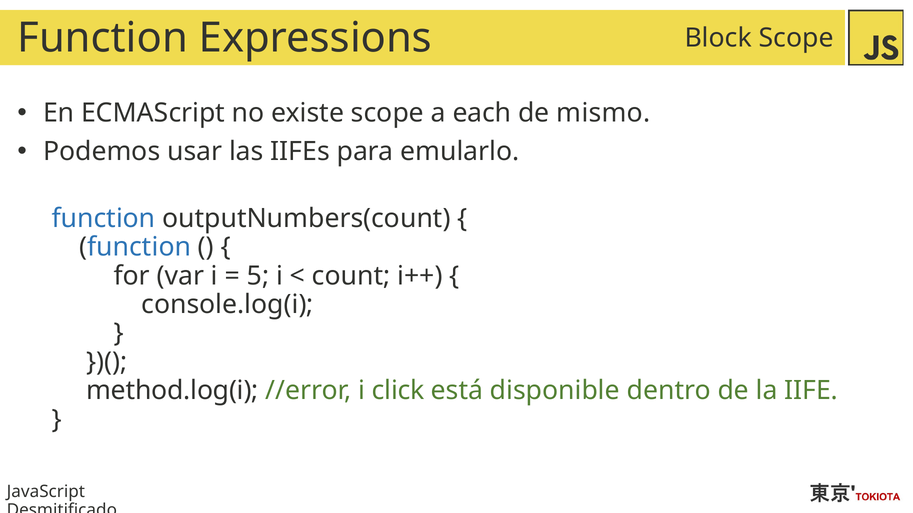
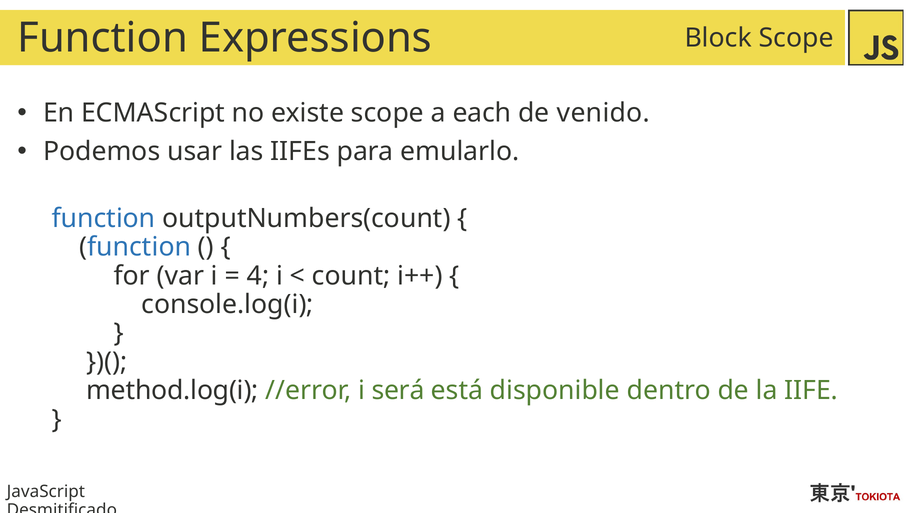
mismo: mismo -> venido (603, 113)
5: 5 -> 4 (258, 276)
click: click -> será (398, 391)
